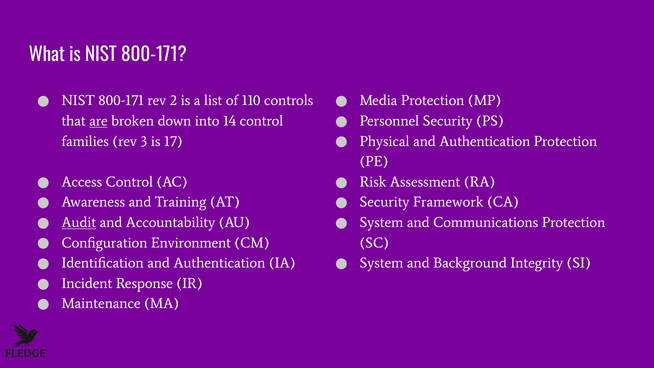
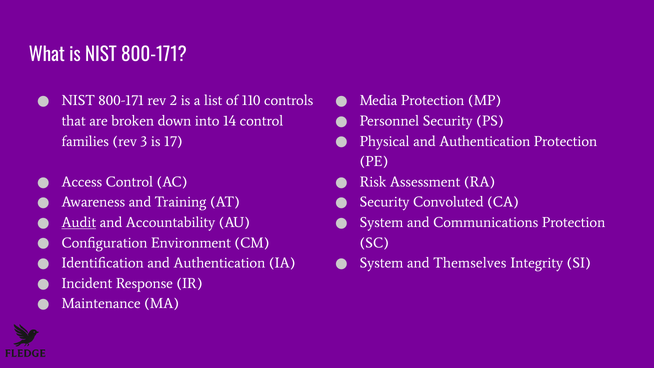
are underline: present -> none (99, 121)
Framework: Framework -> Convoluted (448, 202)
Background: Background -> Themselves (470, 263)
